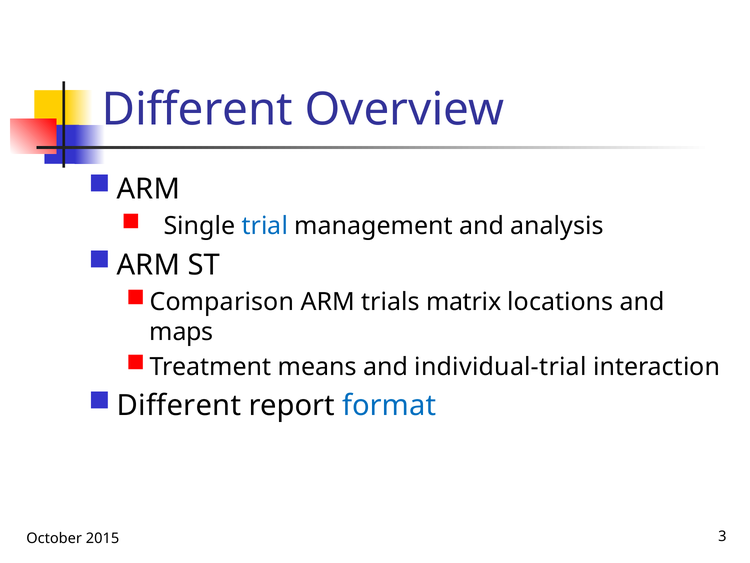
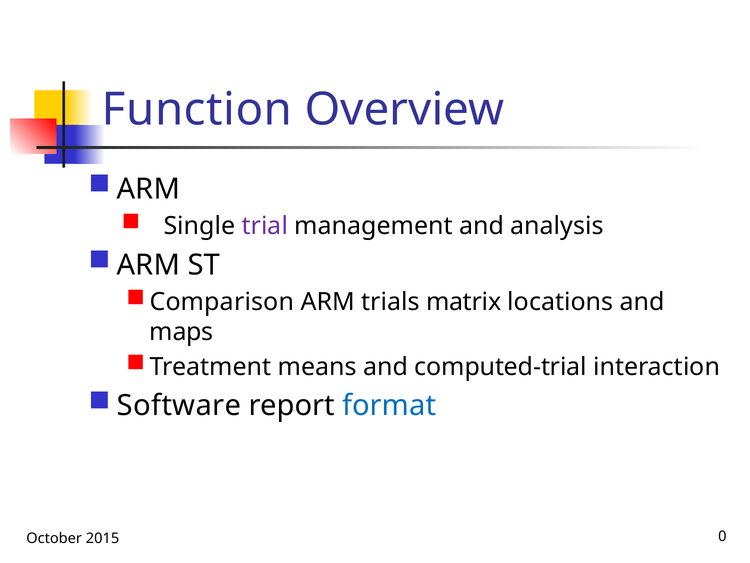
Different: Different -> Function (197, 109)
trial colour: blue -> purple (265, 226)
individual-trial: individual-trial -> computed-trial (501, 367)
Different: Different -> Software (179, 406)
3: 3 -> 0 (722, 536)
